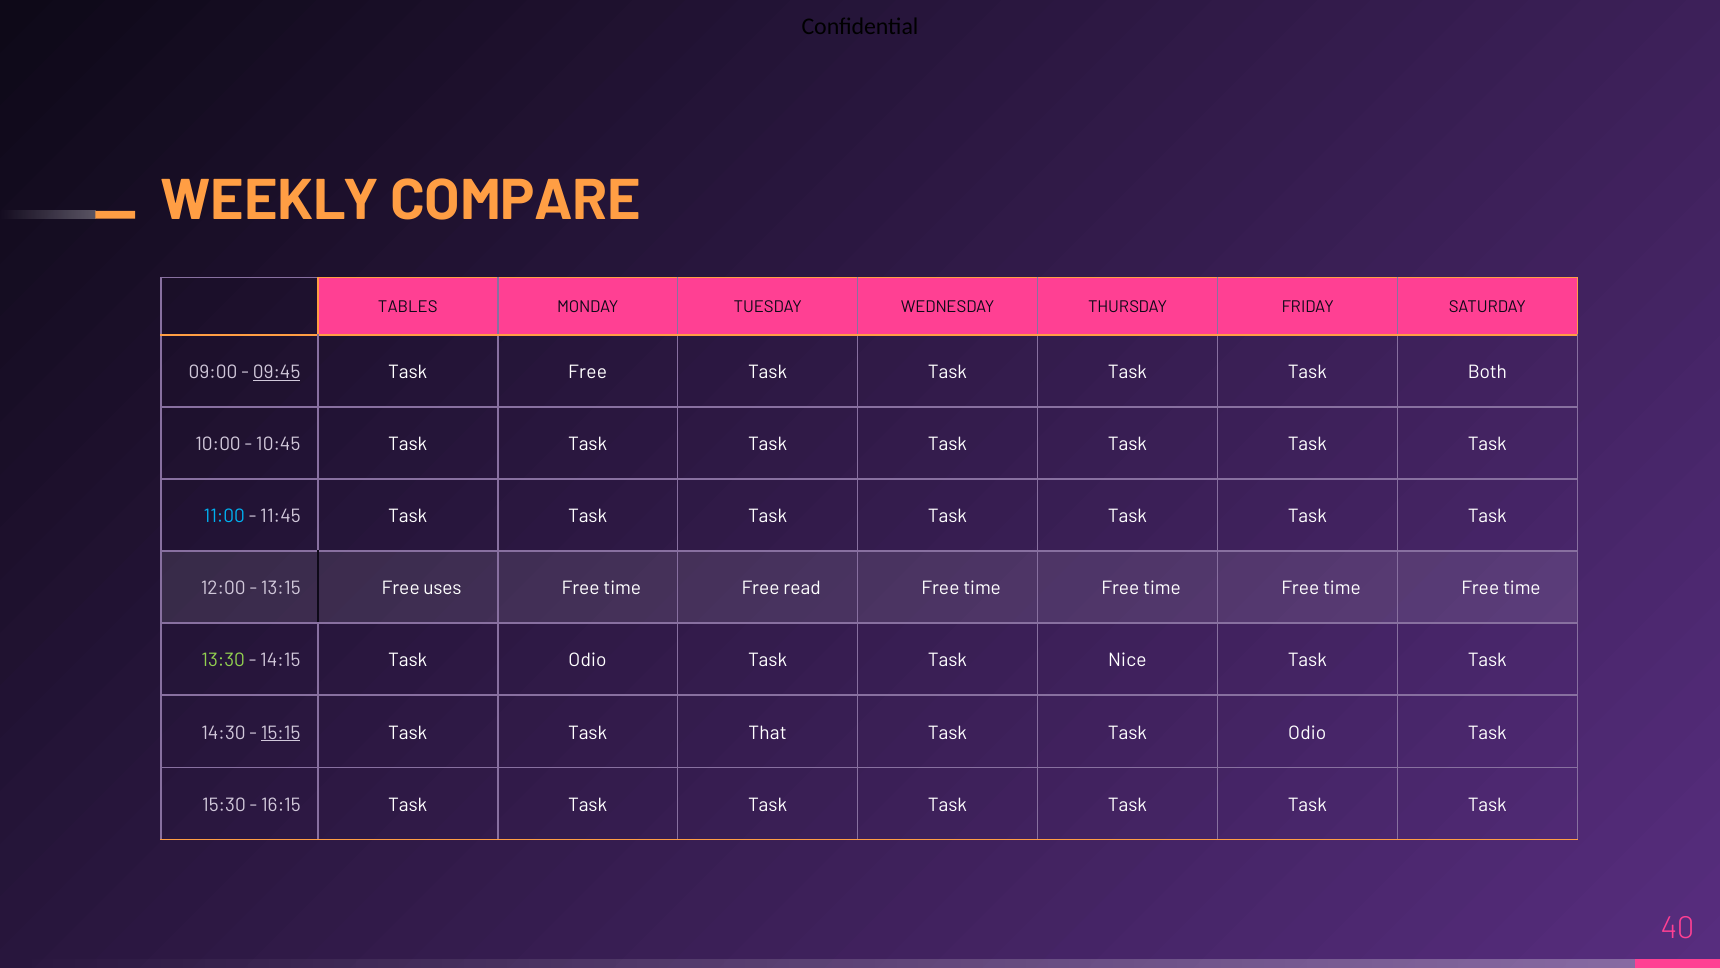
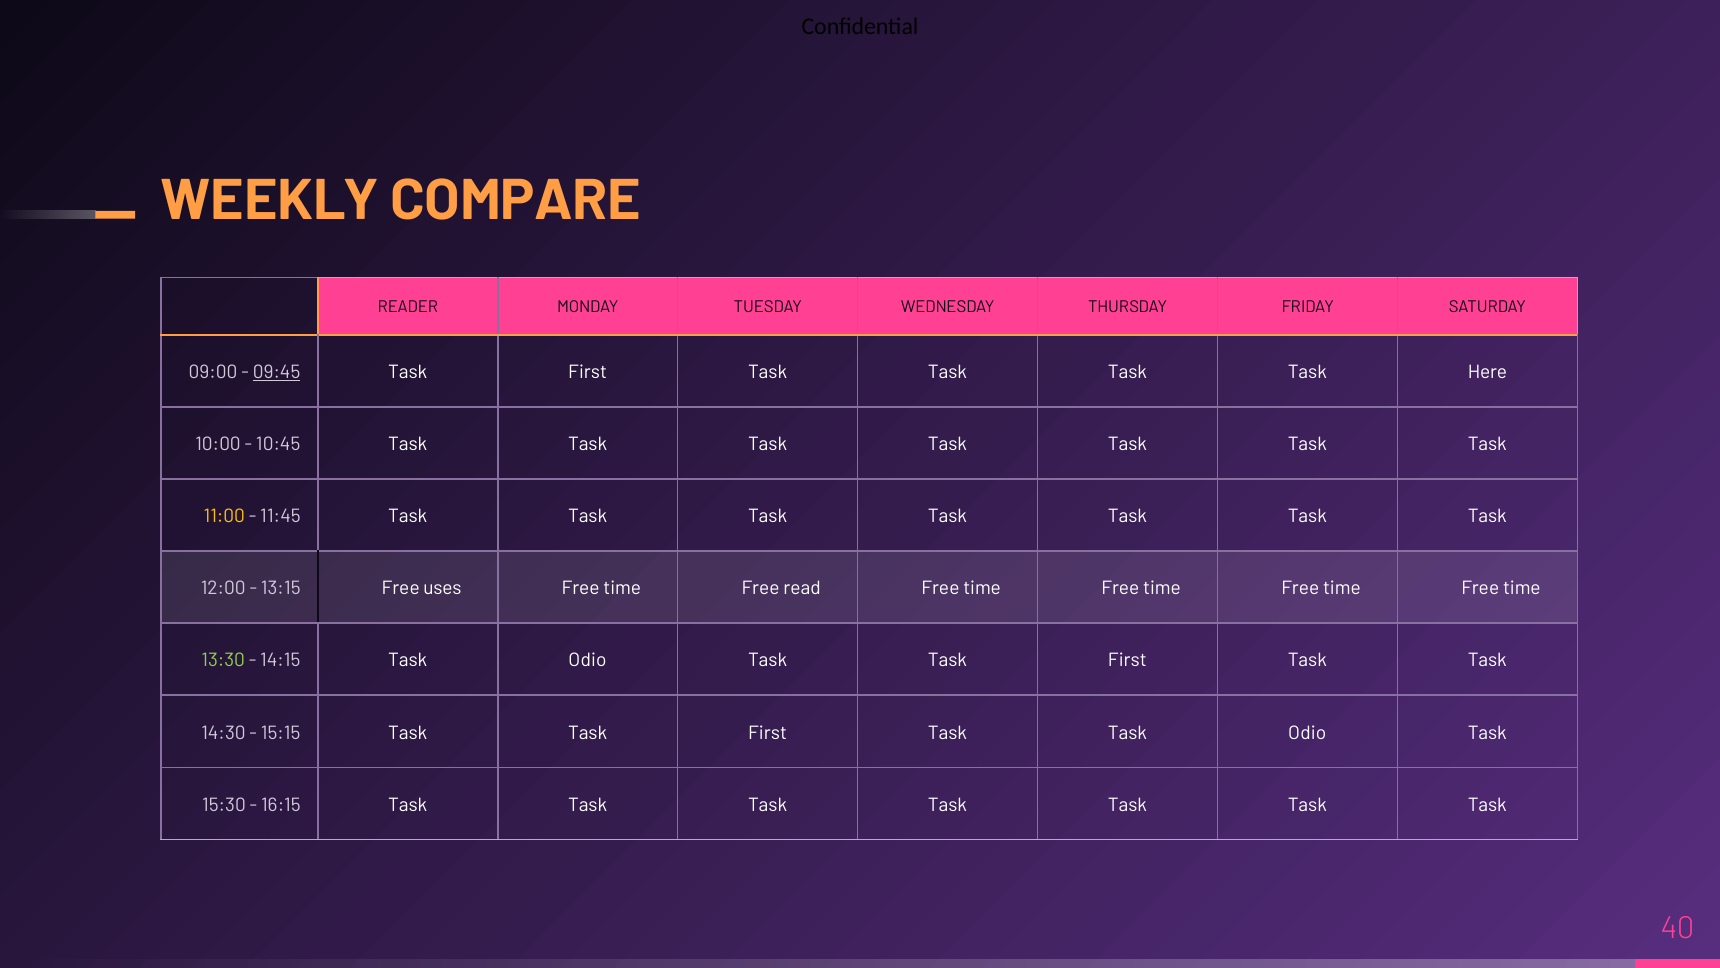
TABLES: TABLES -> READER (408, 307)
Free: Free -> First (588, 372)
Both: Both -> Here (1487, 372)
11:00 colour: light blue -> yellow (224, 516)
Nice: Nice -> First (1127, 660)
15:15 underline: present -> none (281, 732)
That: That -> First (768, 732)
